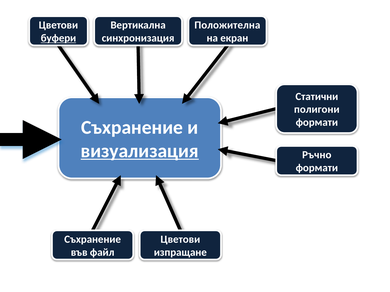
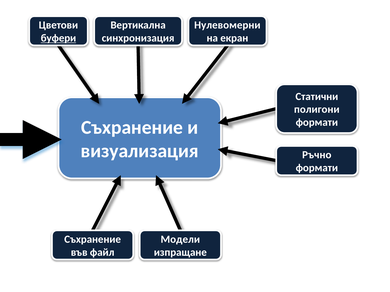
Положителна: Положителна -> Нулевомерни (227, 25)
визуализация underline: present -> none (140, 151)
Цветови: Цветови -> Модели (180, 240)
